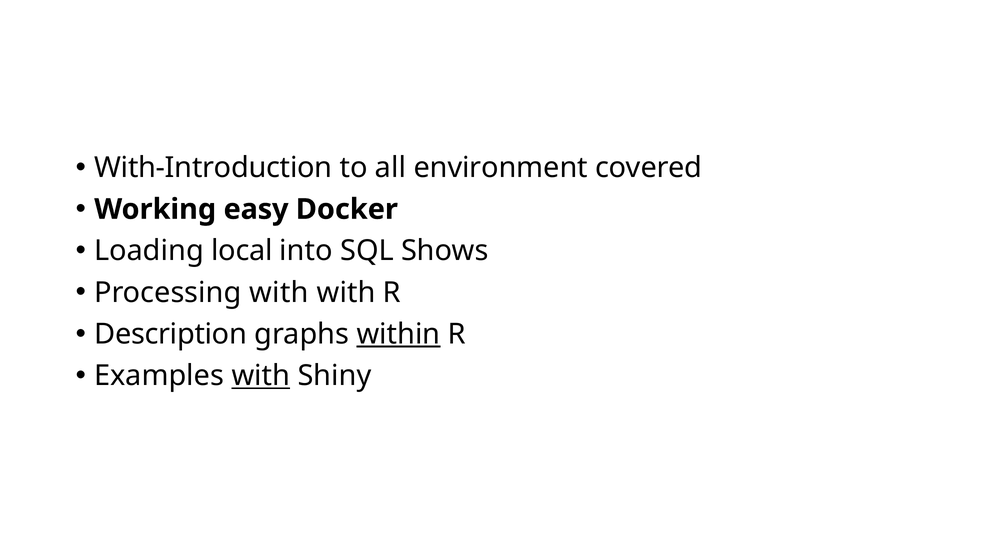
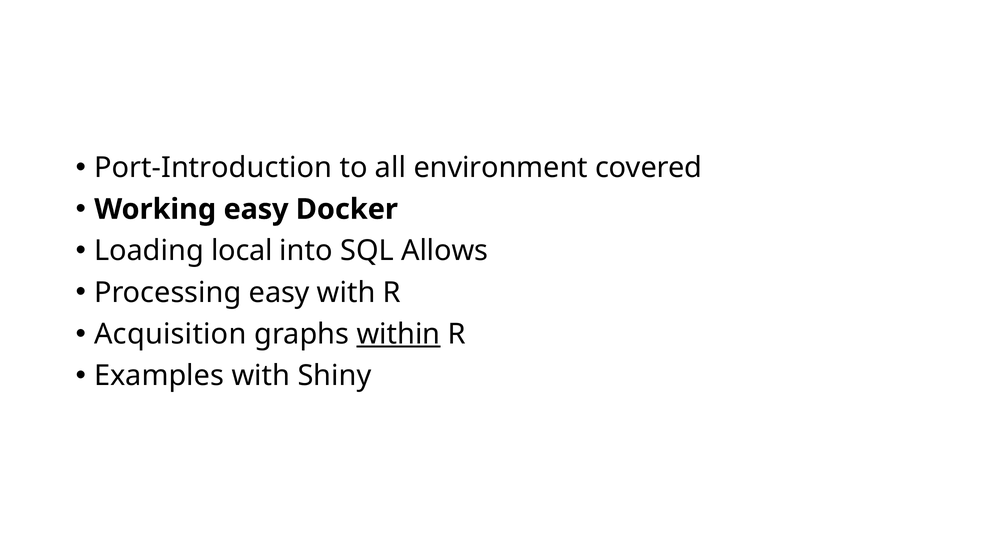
With-Introduction: With-Introduction -> Port-Introduction (213, 168)
Shows: Shows -> Allows (445, 251)
Processing with: with -> easy (279, 292)
Description: Description -> Acquisition (170, 334)
with underline: present -> none (261, 376)
